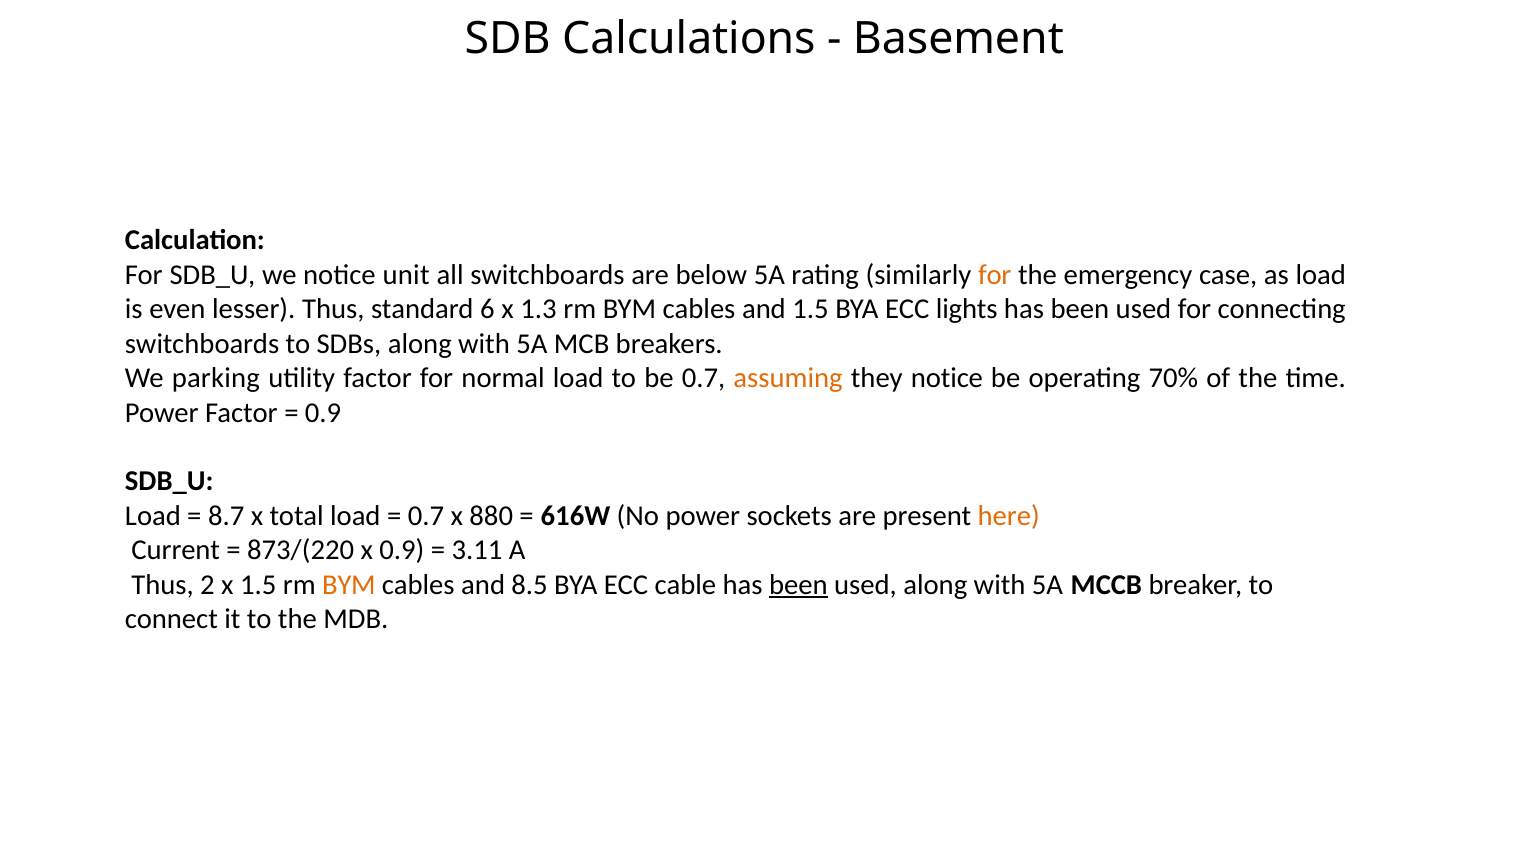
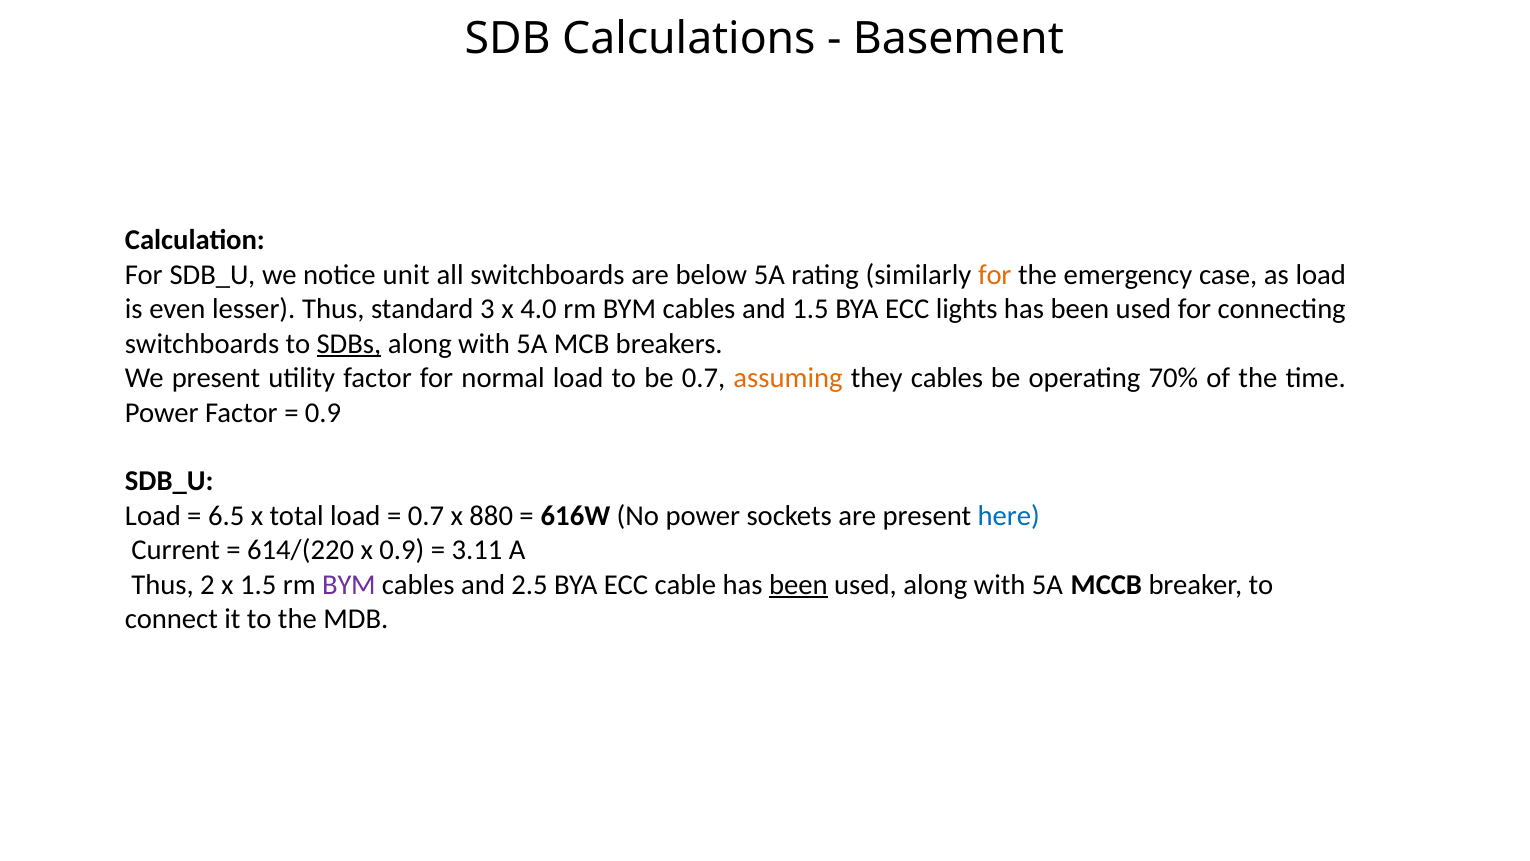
6: 6 -> 3 (487, 309)
1.3: 1.3 -> 4.0 (539, 309)
SDBs underline: none -> present (349, 344)
We parking: parking -> present (216, 378)
they notice: notice -> cables (947, 378)
8.7: 8.7 -> 6.5 (226, 516)
here colour: orange -> blue (1009, 516)
873/(220: 873/(220 -> 614/(220 (301, 550)
BYM colour: orange -> purple (349, 585)
8.5: 8.5 -> 2.5 (530, 585)
